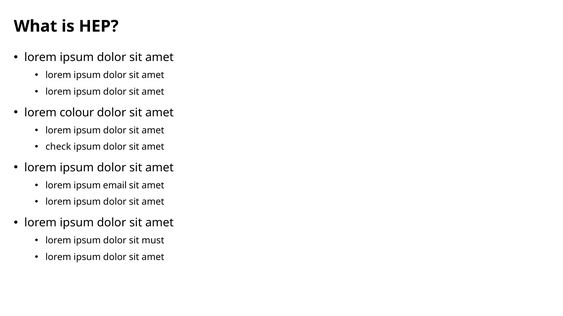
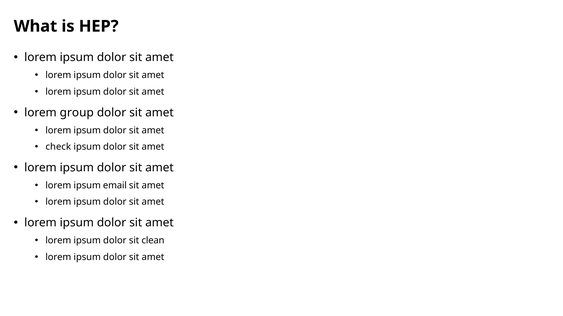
colour: colour -> group (77, 113)
must: must -> clean (153, 241)
